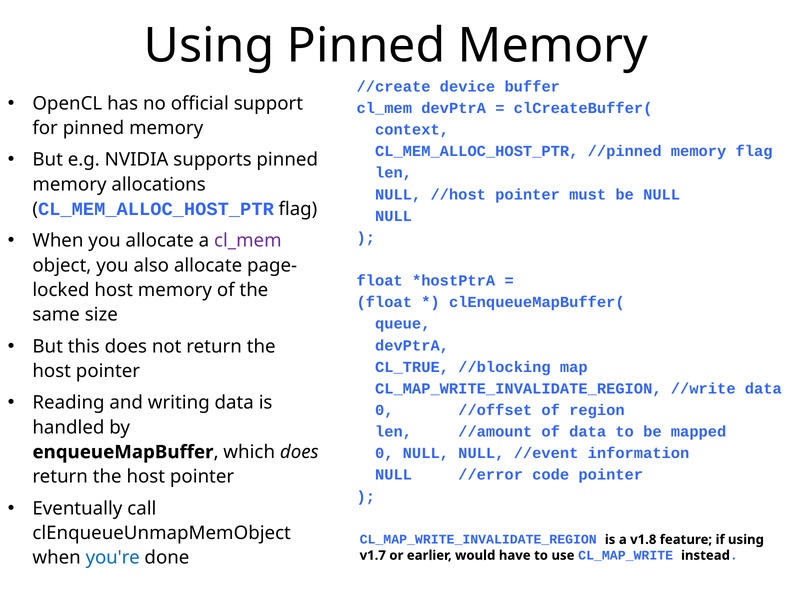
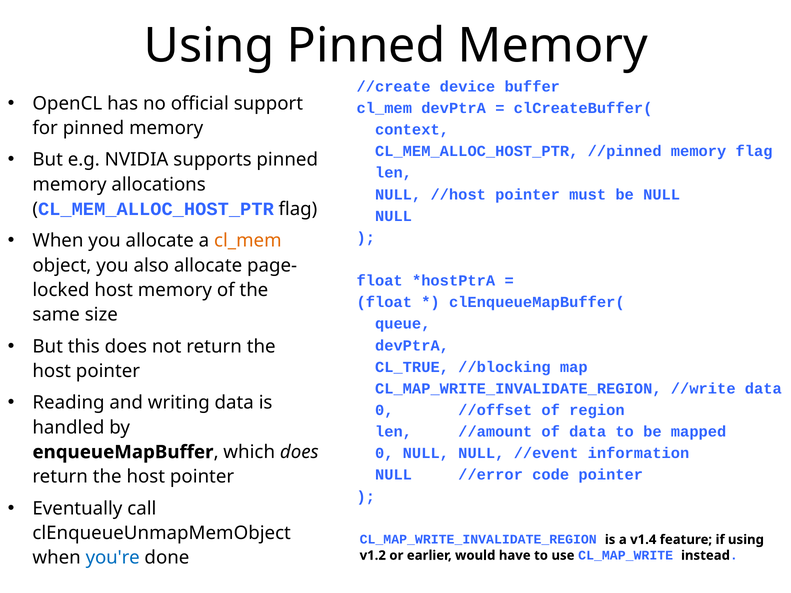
cl_mem colour: purple -> orange (248, 241)
v1.8: v1.8 -> v1.4 (643, 540)
v1.7: v1.7 -> v1.2 (373, 556)
